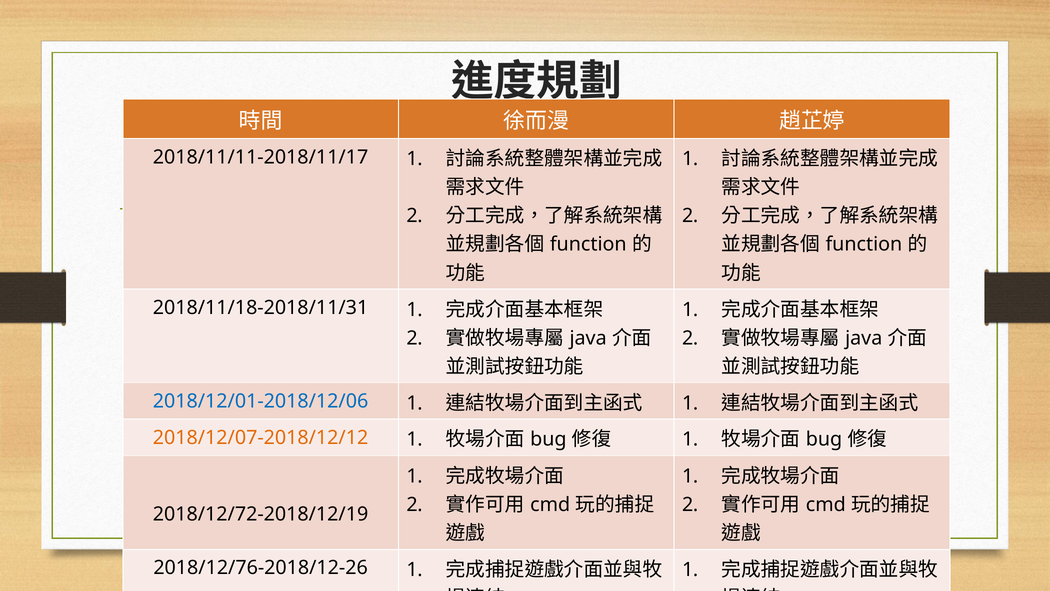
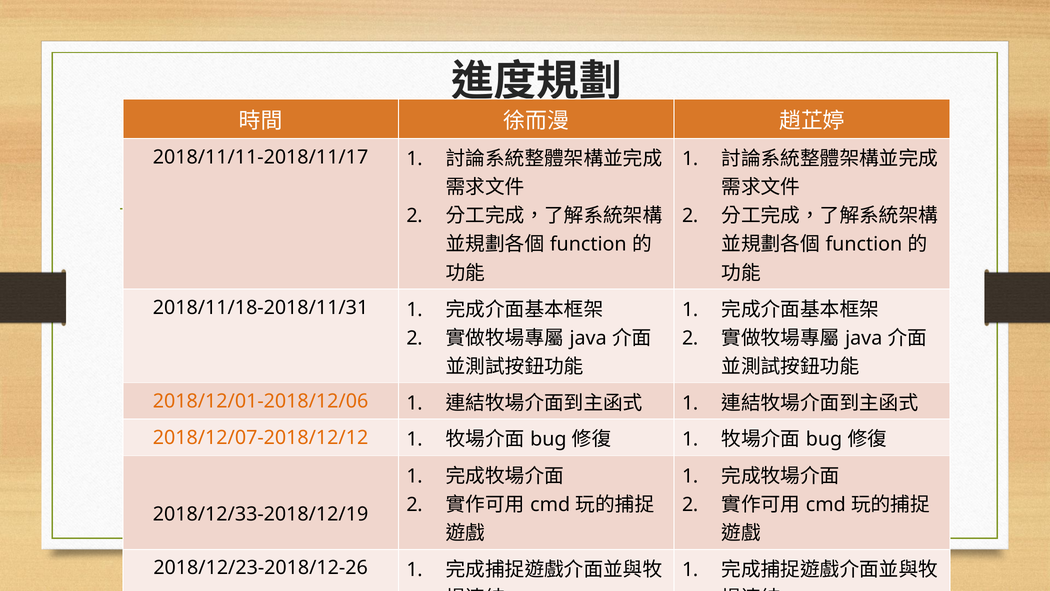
2018/12/01-2018/12/06 colour: blue -> orange (261, 401)
2018/12/72-2018/12/19: 2018/12/72-2018/12/19 -> 2018/12/33-2018/12/19 (261, 514)
2018/12/76-2018/12-26: 2018/12/76-2018/12-26 -> 2018/12/23-2018/12-26 (261, 567)
